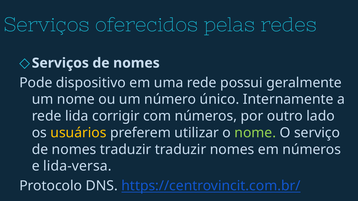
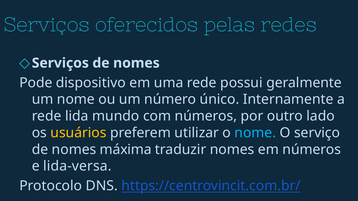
corrigir: corrigir -> mundo (116, 116)
nome colour: light green -> light blue (255, 133)
nomes traduzir: traduzir -> máxima (126, 150)
